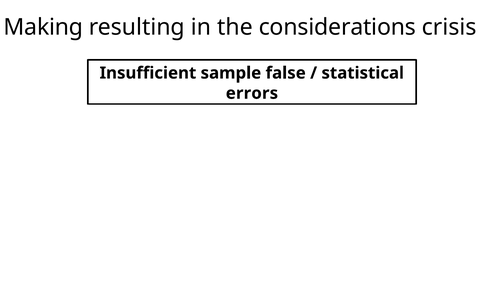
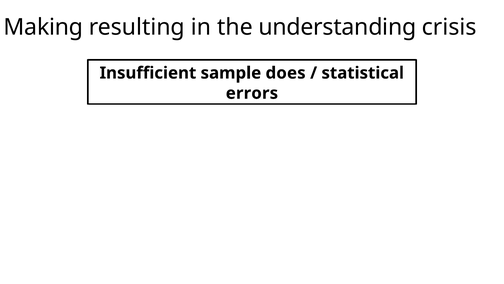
considerations: considerations -> understanding (337, 27)
false: false -> does (286, 73)
